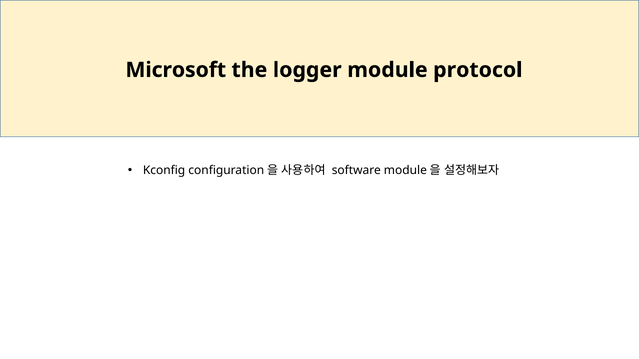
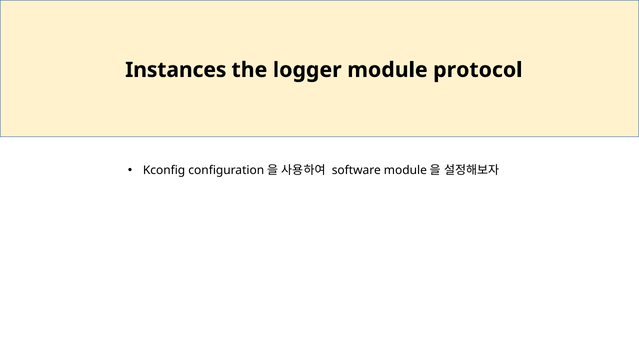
Microsoft: Microsoft -> Instances (176, 70)
